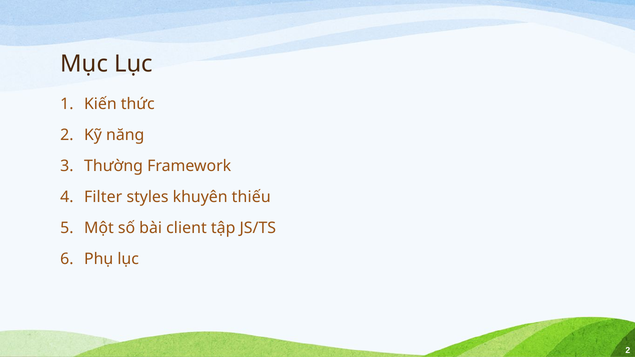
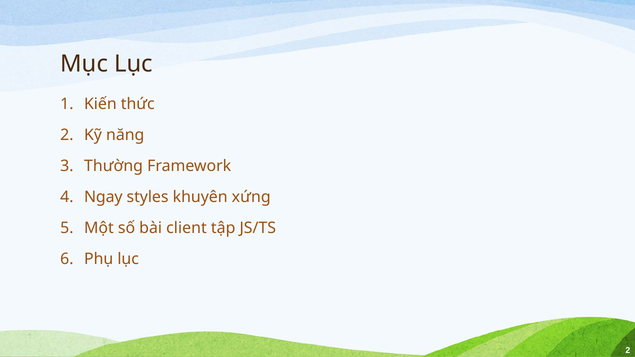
Filter: Filter -> Ngay (103, 197)
thiếu: thiếu -> xứng (251, 197)
